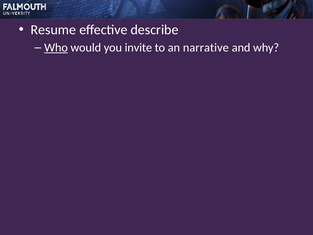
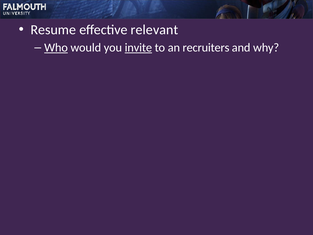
describe: describe -> relevant (154, 30)
invite underline: none -> present (138, 48)
narrative: narrative -> recruiters (206, 48)
